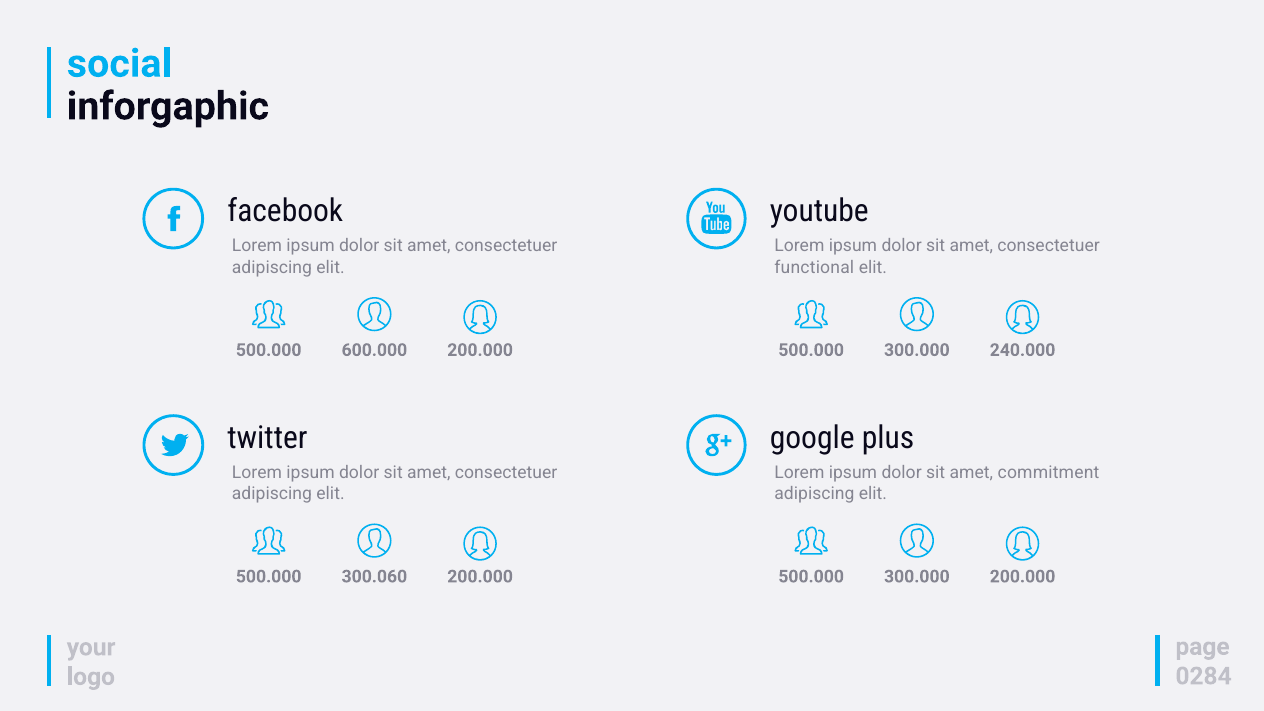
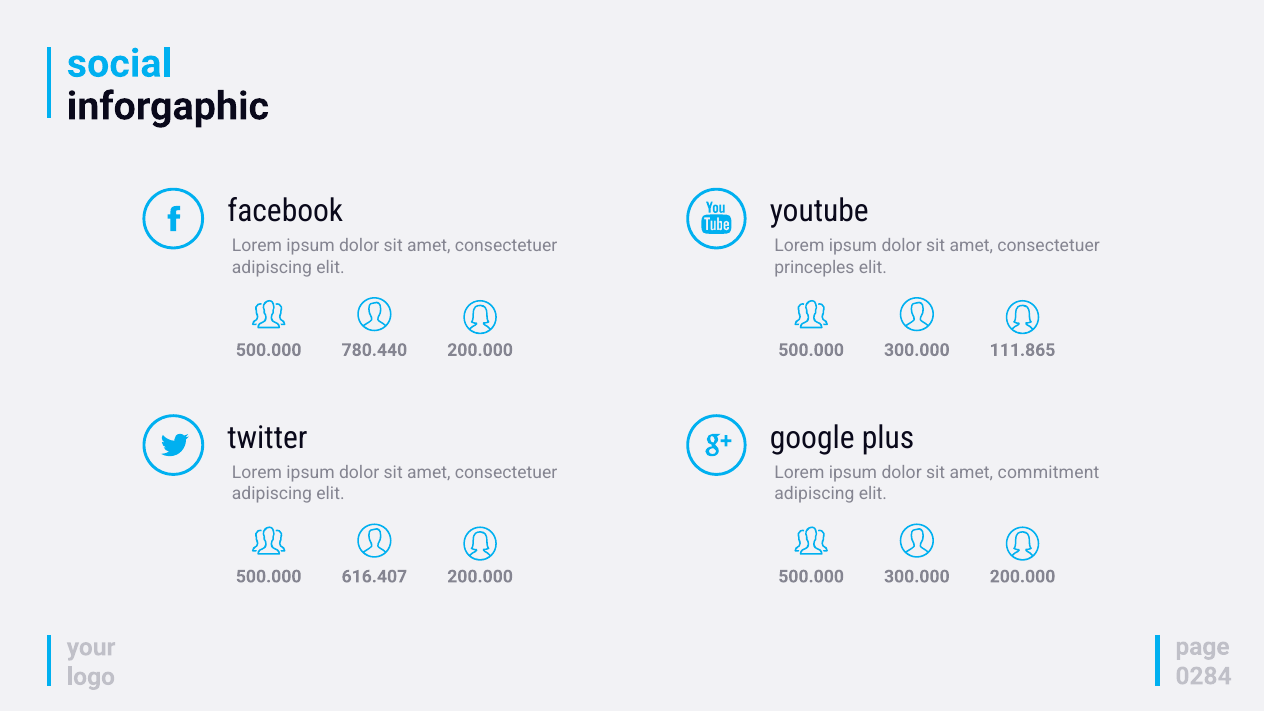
functional: functional -> princeples (814, 267)
600.000: 600.000 -> 780.440 (374, 350)
240.000: 240.000 -> 111.865 (1023, 350)
300.060: 300.060 -> 616.407 (374, 577)
